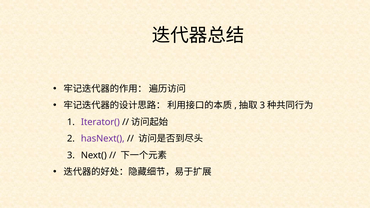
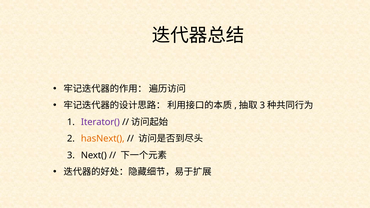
hasNext( colour: purple -> orange (103, 139)
